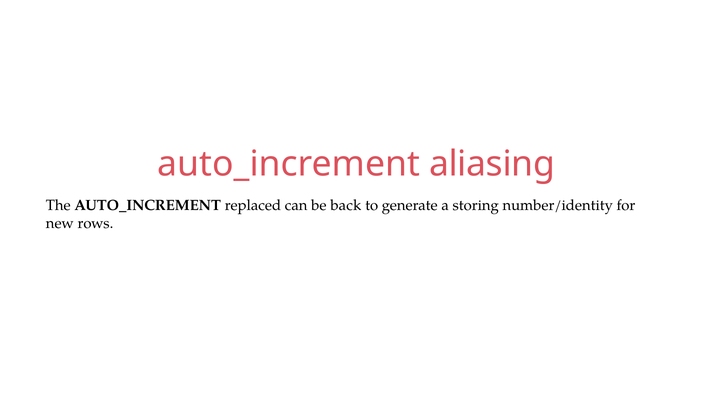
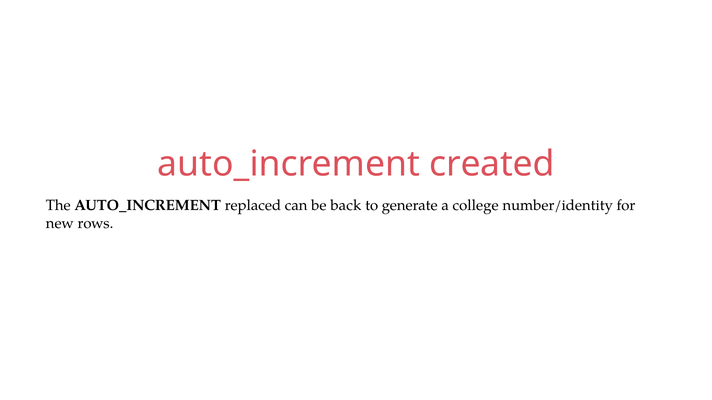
aliasing: aliasing -> created (492, 164)
storing: storing -> college (476, 206)
